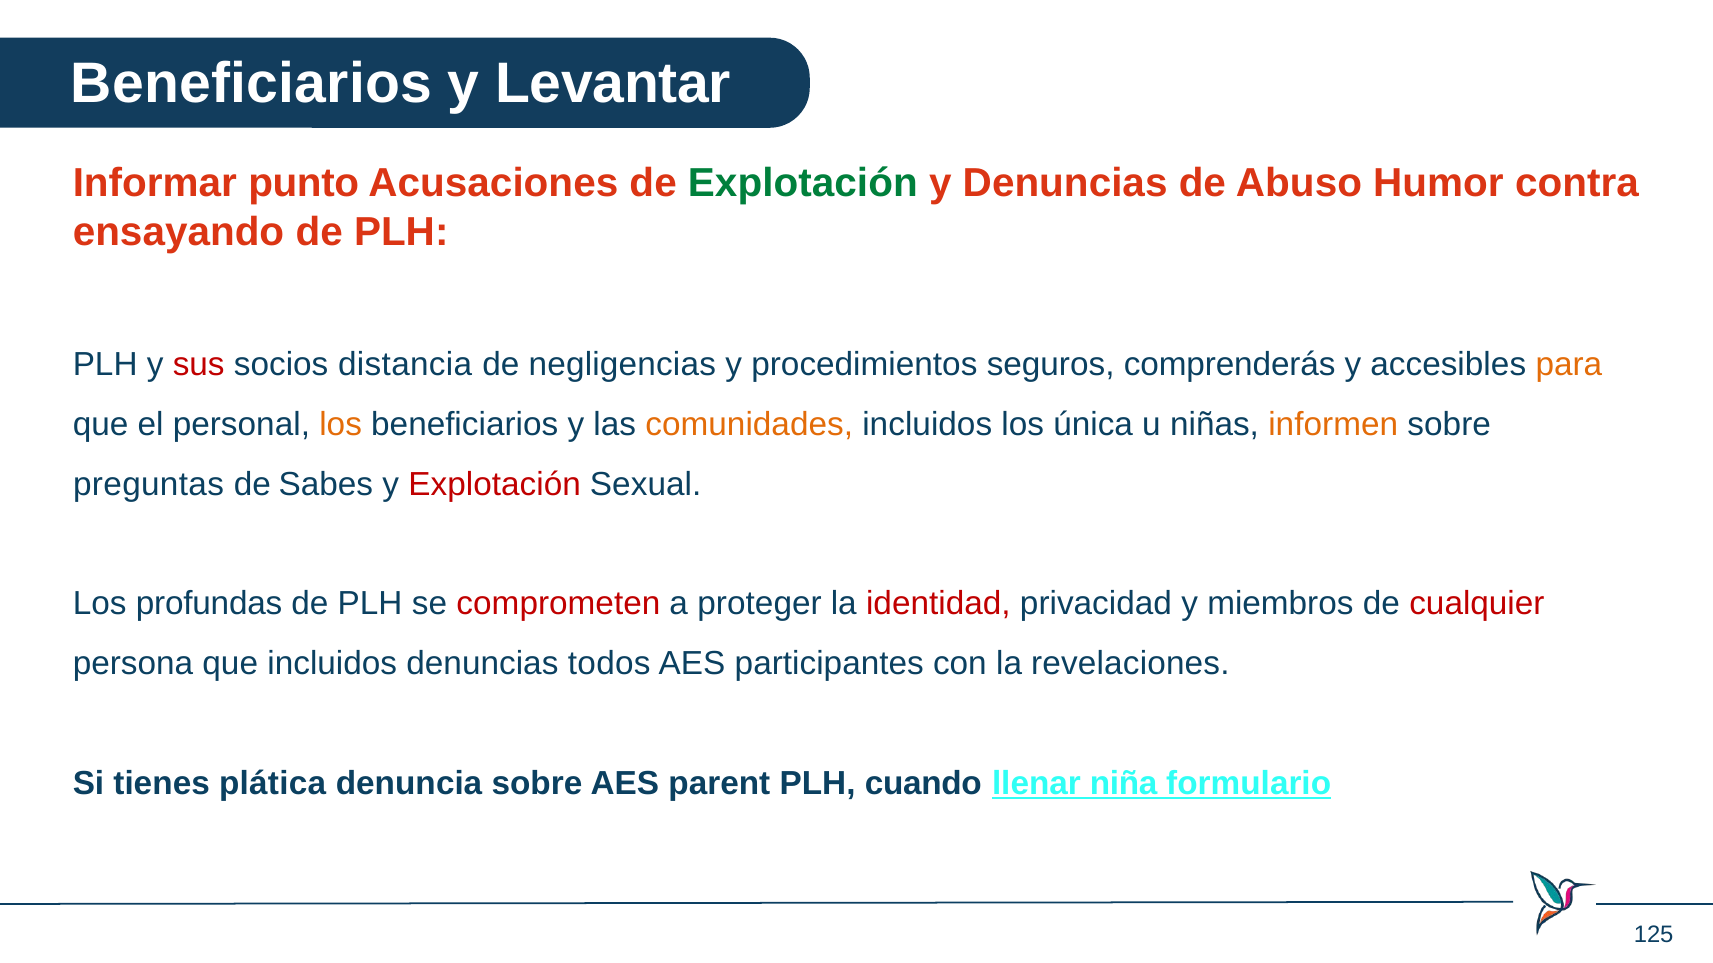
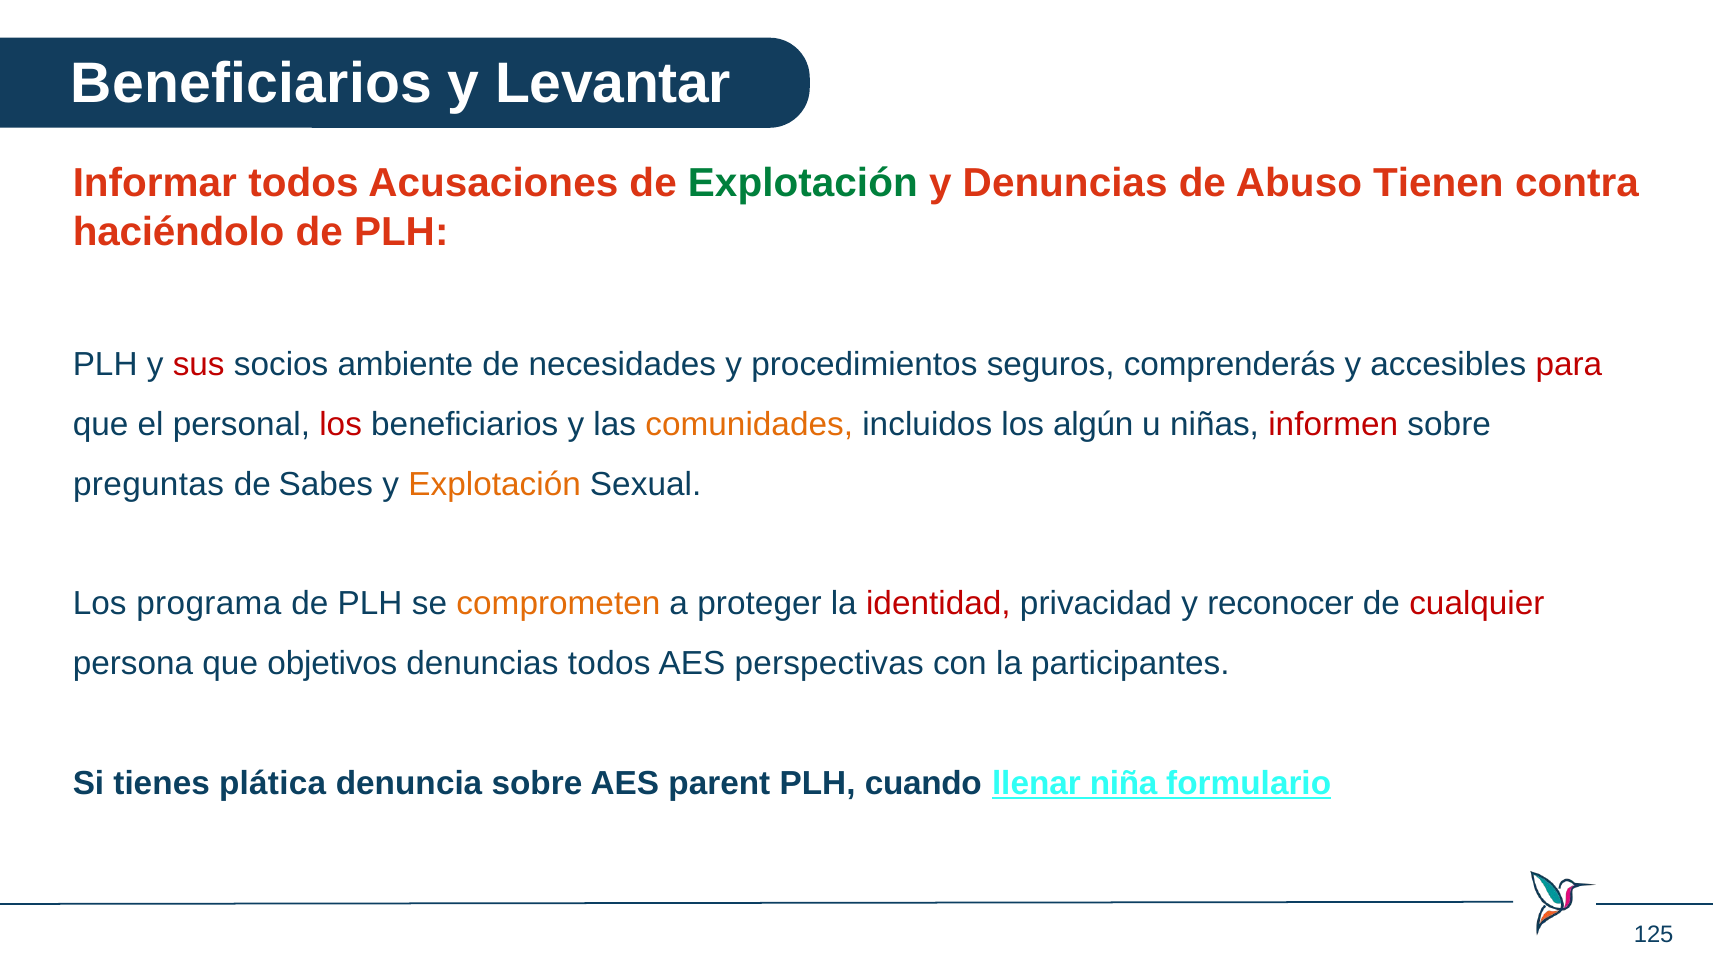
Informar punto: punto -> todos (303, 184)
Humor: Humor -> Tienen (1438, 184)
ensayando: ensayando -> haciéndolo (179, 232)
distancia: distancia -> ambiente (405, 364)
negligencias: negligencias -> necesidades (622, 364)
para colour: orange -> red (1569, 364)
los colour: orange -> red (341, 424)
única: única -> algún (1093, 424)
informen colour: orange -> red (1333, 424)
Explotación colour: red -> orange (495, 484)
profundas: profundas -> programa (209, 604)
comprometen colour: red -> orange (558, 604)
miembros: miembros -> reconocer (1280, 604)
que incluidos: incluidos -> objetivos (332, 664)
participantes: participantes -> perspectivas (829, 664)
revelaciones: revelaciones -> participantes (1130, 664)
